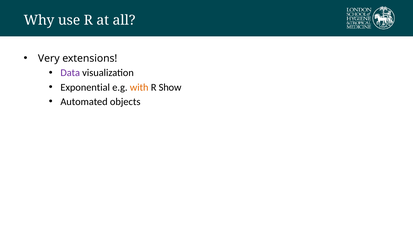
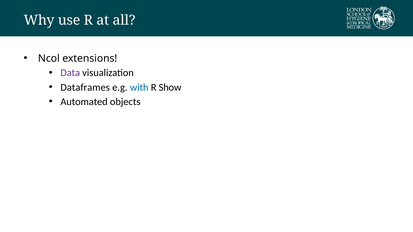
Very: Very -> Ncol (49, 59)
Exponential: Exponential -> Dataframes (85, 87)
with colour: orange -> blue (139, 87)
